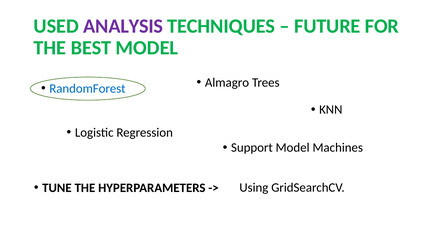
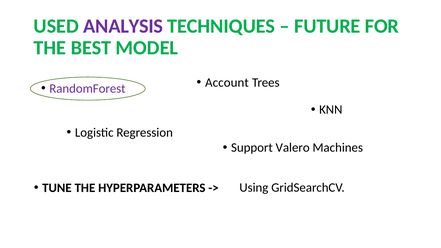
Almagro: Almagro -> Account (227, 83)
RandomForest colour: blue -> purple (87, 89)
Support Model: Model -> Valero (293, 148)
